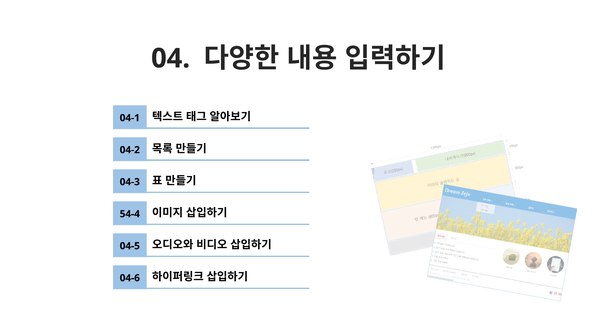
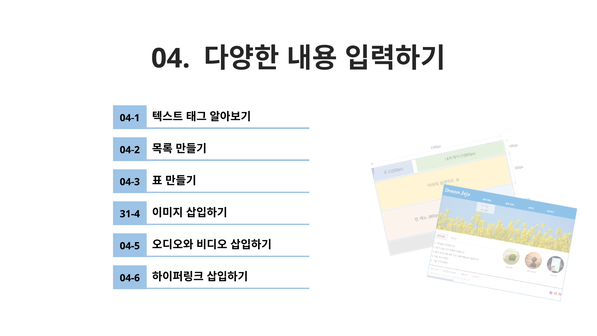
54-4: 54-4 -> 31-4 (130, 214)
